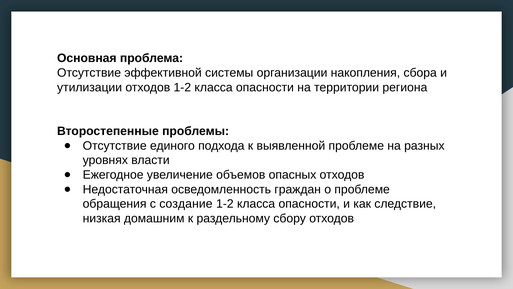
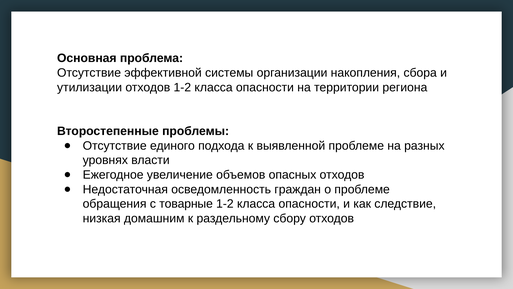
создание: создание -> товарные (186, 204)
